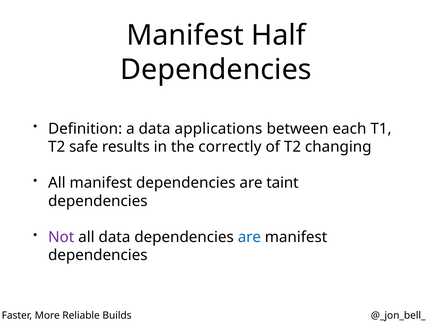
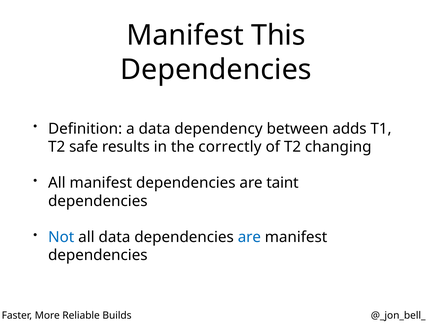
Half: Half -> This (278, 35)
applications: applications -> dependency (219, 129)
each: each -> adds (350, 129)
Not colour: purple -> blue (61, 237)
